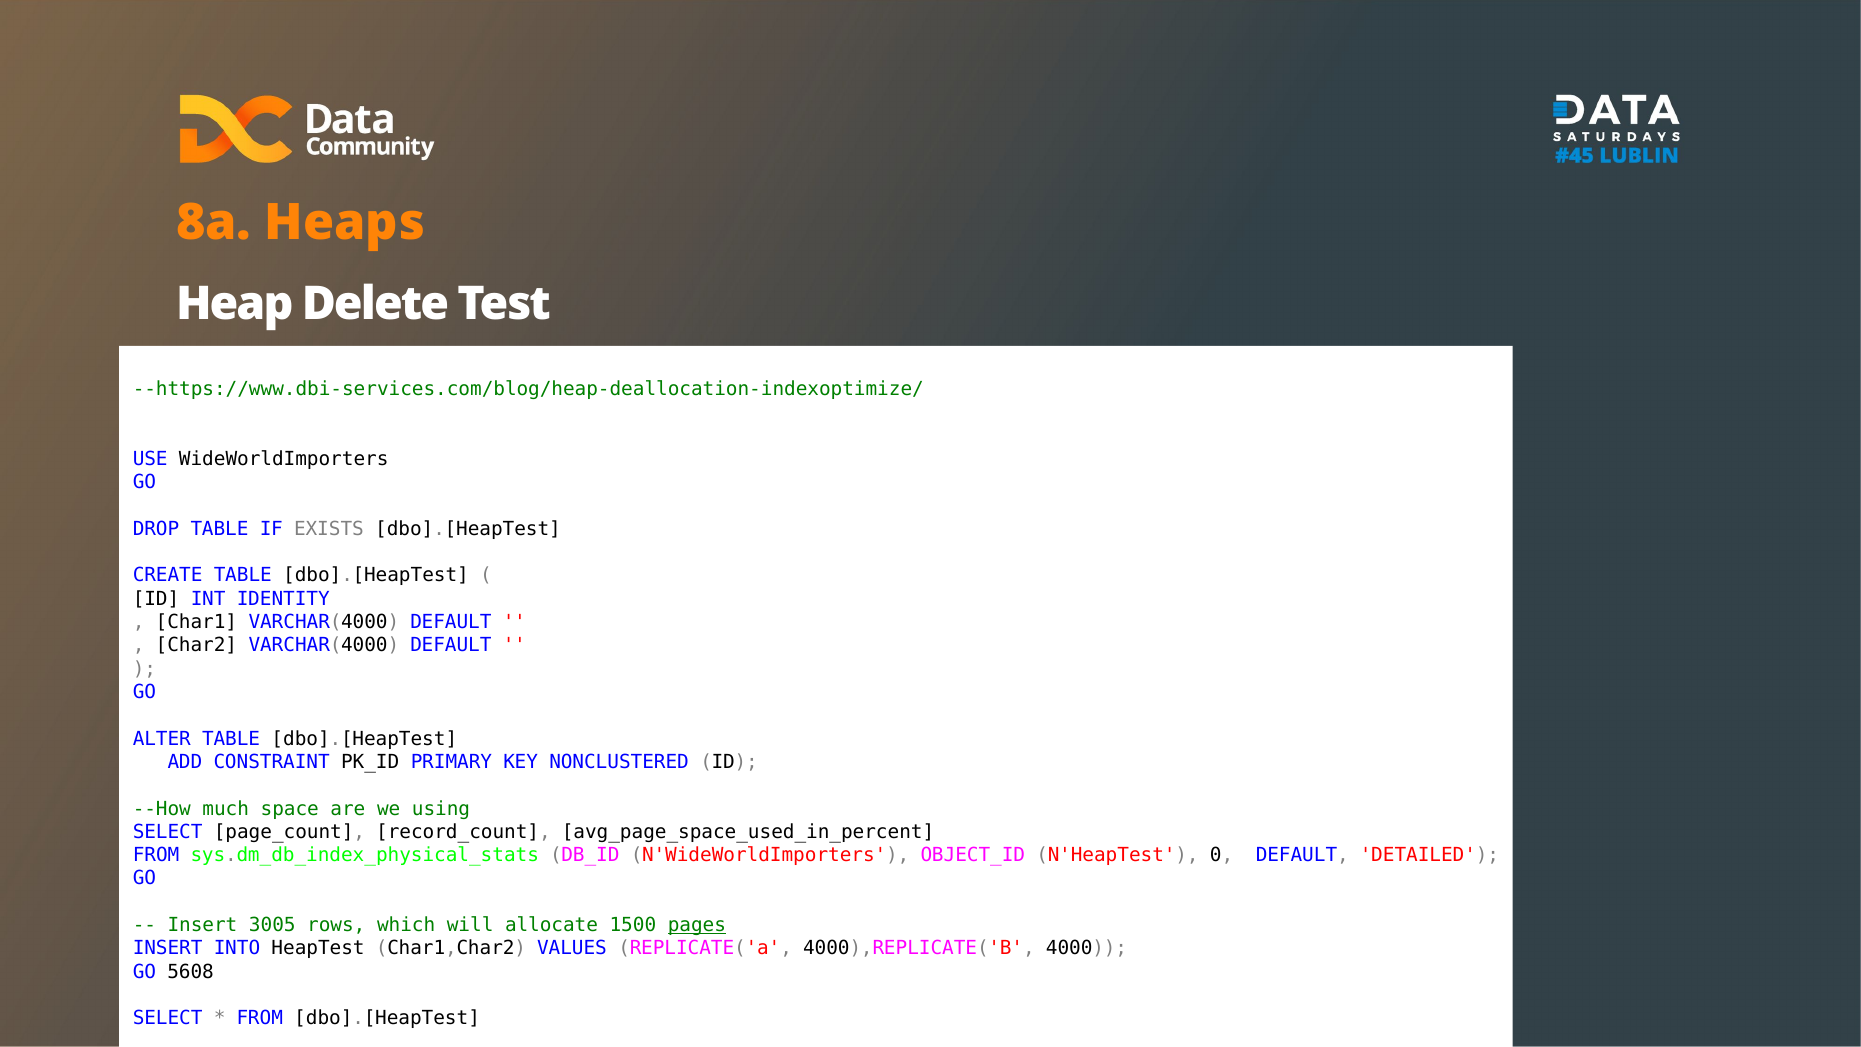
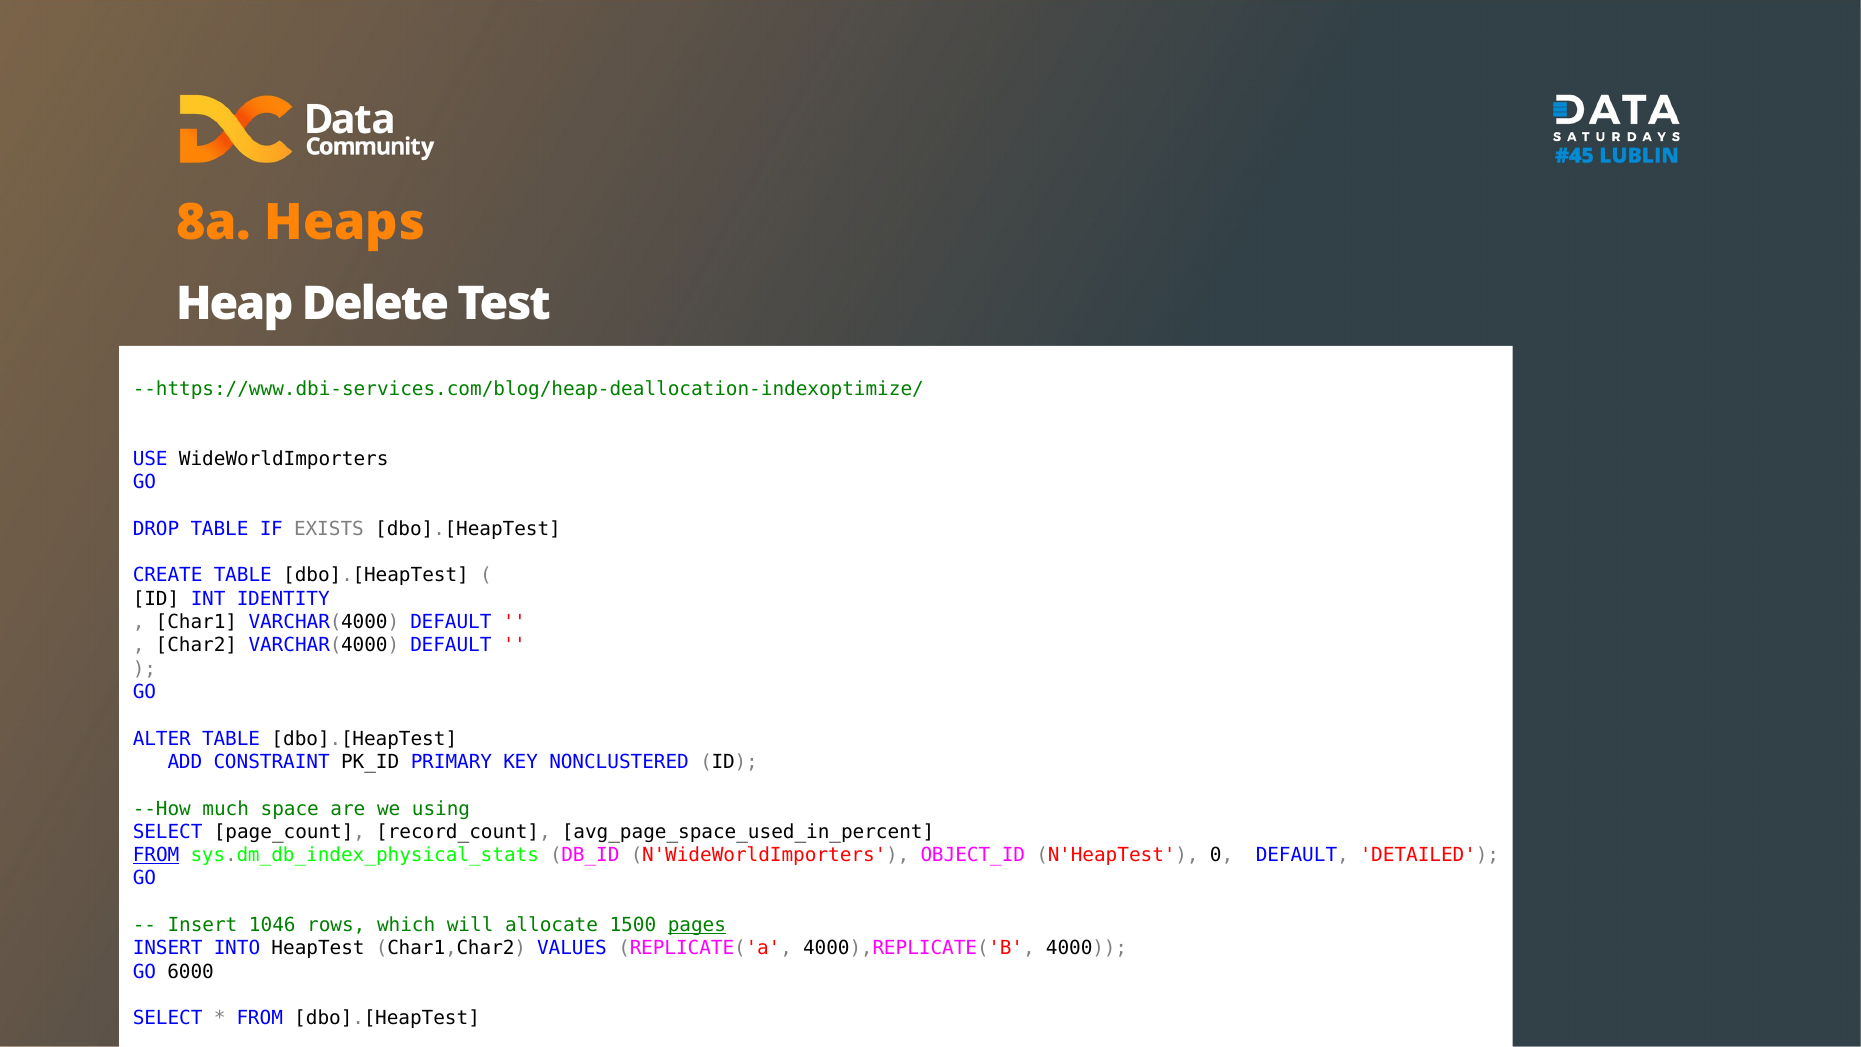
FROM underline: none -> present (156, 855)
3005: 3005 -> 1046 (272, 925)
5608: 5608 -> 6000 (191, 972)
